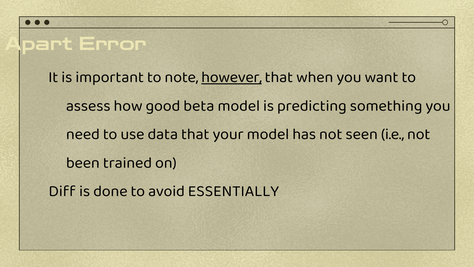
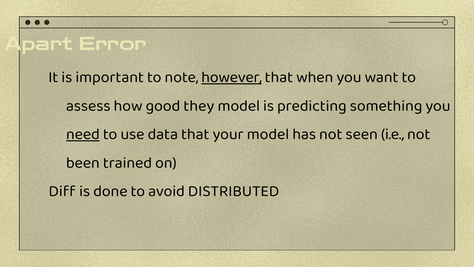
beta: beta -> they (199, 105)
need underline: none -> present (83, 134)
ESSENTIALLY: ESSENTIALLY -> DISTRIBUTED (234, 191)
